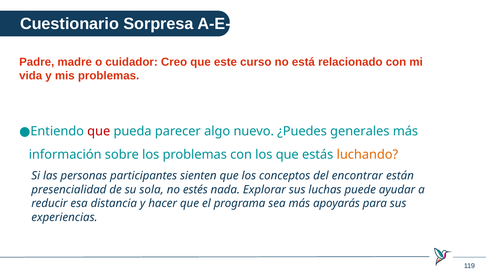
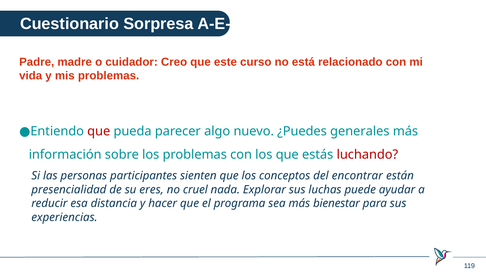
luchando colour: orange -> red (367, 154)
sola: sola -> eres (152, 189)
estés: estés -> cruel (195, 189)
apoyarás: apoyarás -> bienestar (336, 203)
